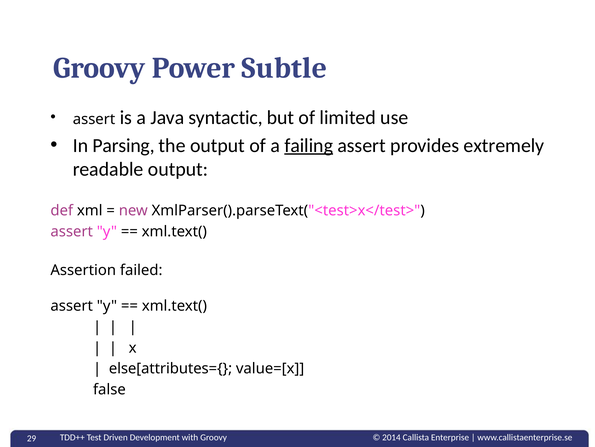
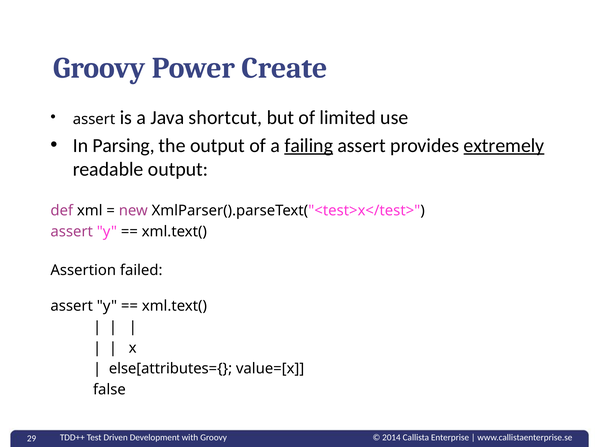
Subtle: Subtle -> Create (284, 68)
syntactic: syntactic -> shortcut (225, 118)
extremely underline: none -> present (504, 145)
